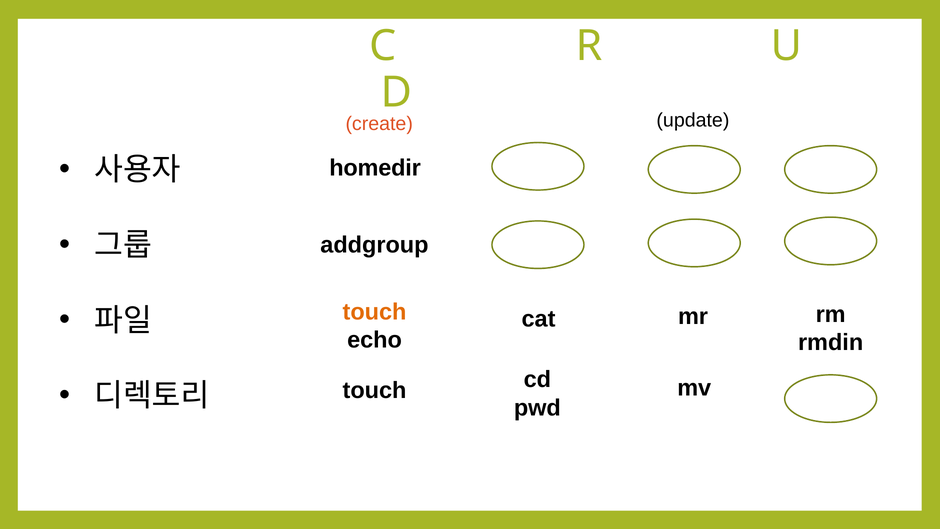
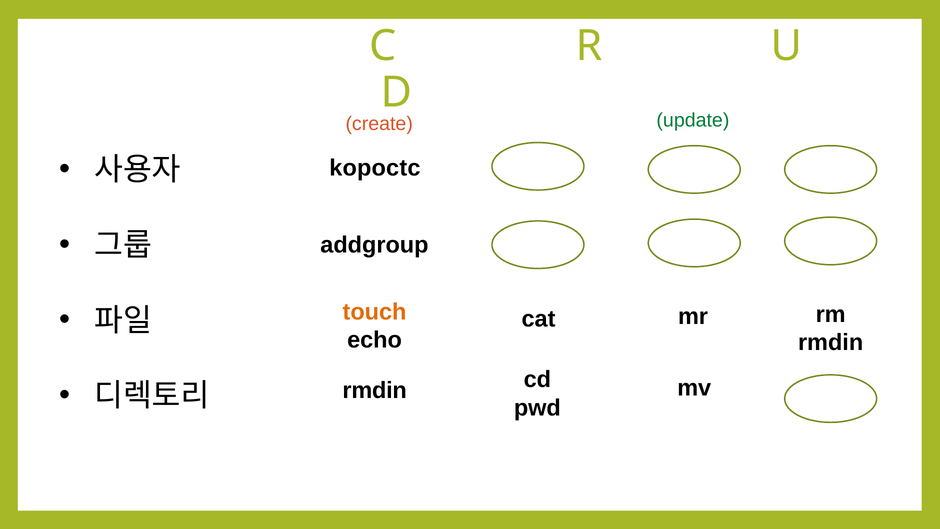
update colour: black -> green (693, 120)
homedir: homedir -> kopoctc (375, 168)
touch: touch -> rmdin (375, 390)
